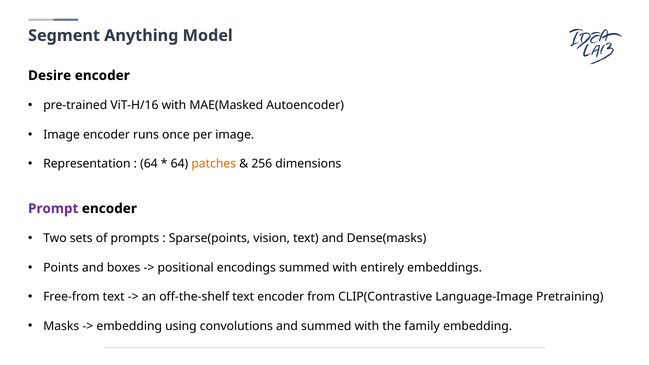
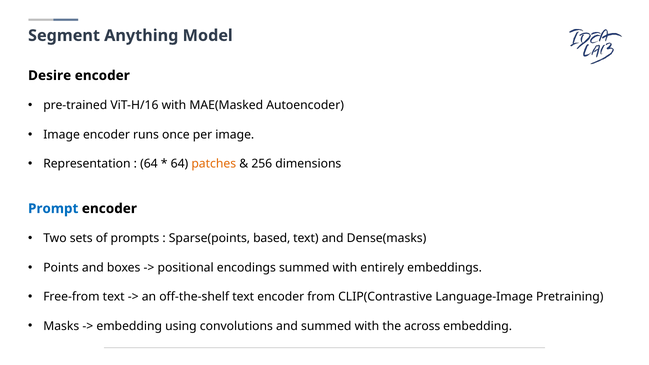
Prompt colour: purple -> blue (53, 209)
vision: vision -> based (272, 239)
family: family -> across (422, 326)
